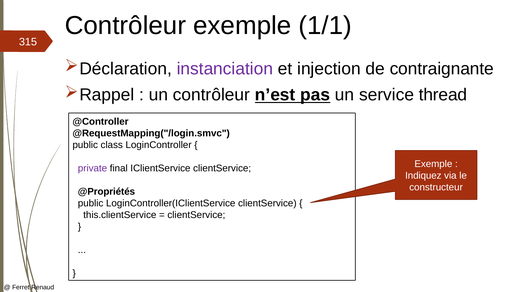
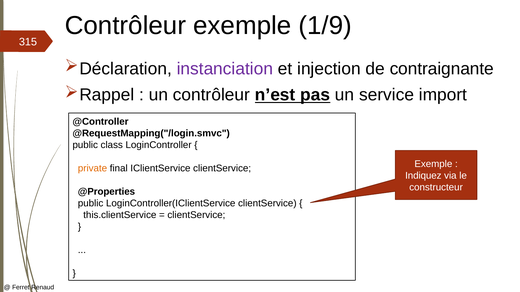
1/1: 1/1 -> 1/9 (325, 26)
thread: thread -> import (443, 95)
private colour: purple -> orange (93, 168)
@Propriétés: @Propriétés -> @Properties (106, 192)
